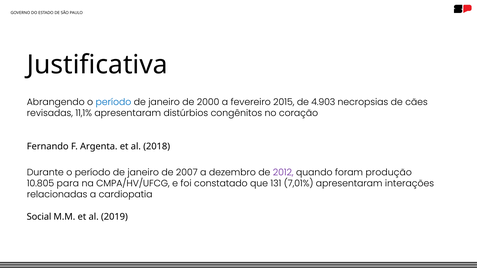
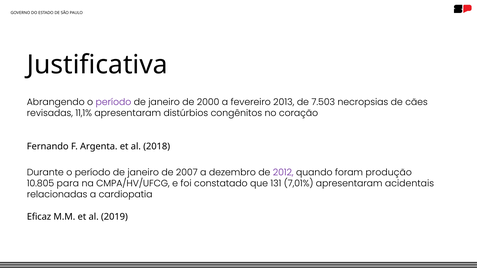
período colour: blue -> purple (113, 102)
2015: 2015 -> 2013 (284, 102)
4.903: 4.903 -> 7.503 (323, 102)
interações: interações -> acidentais (409, 184)
Social: Social -> Eficaz (39, 217)
